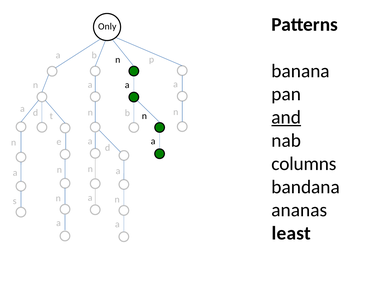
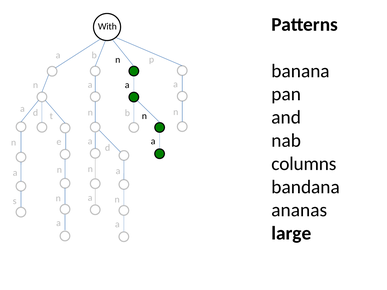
Only: Only -> With (107, 27)
and underline: present -> none (286, 117)
least: least -> large (291, 234)
